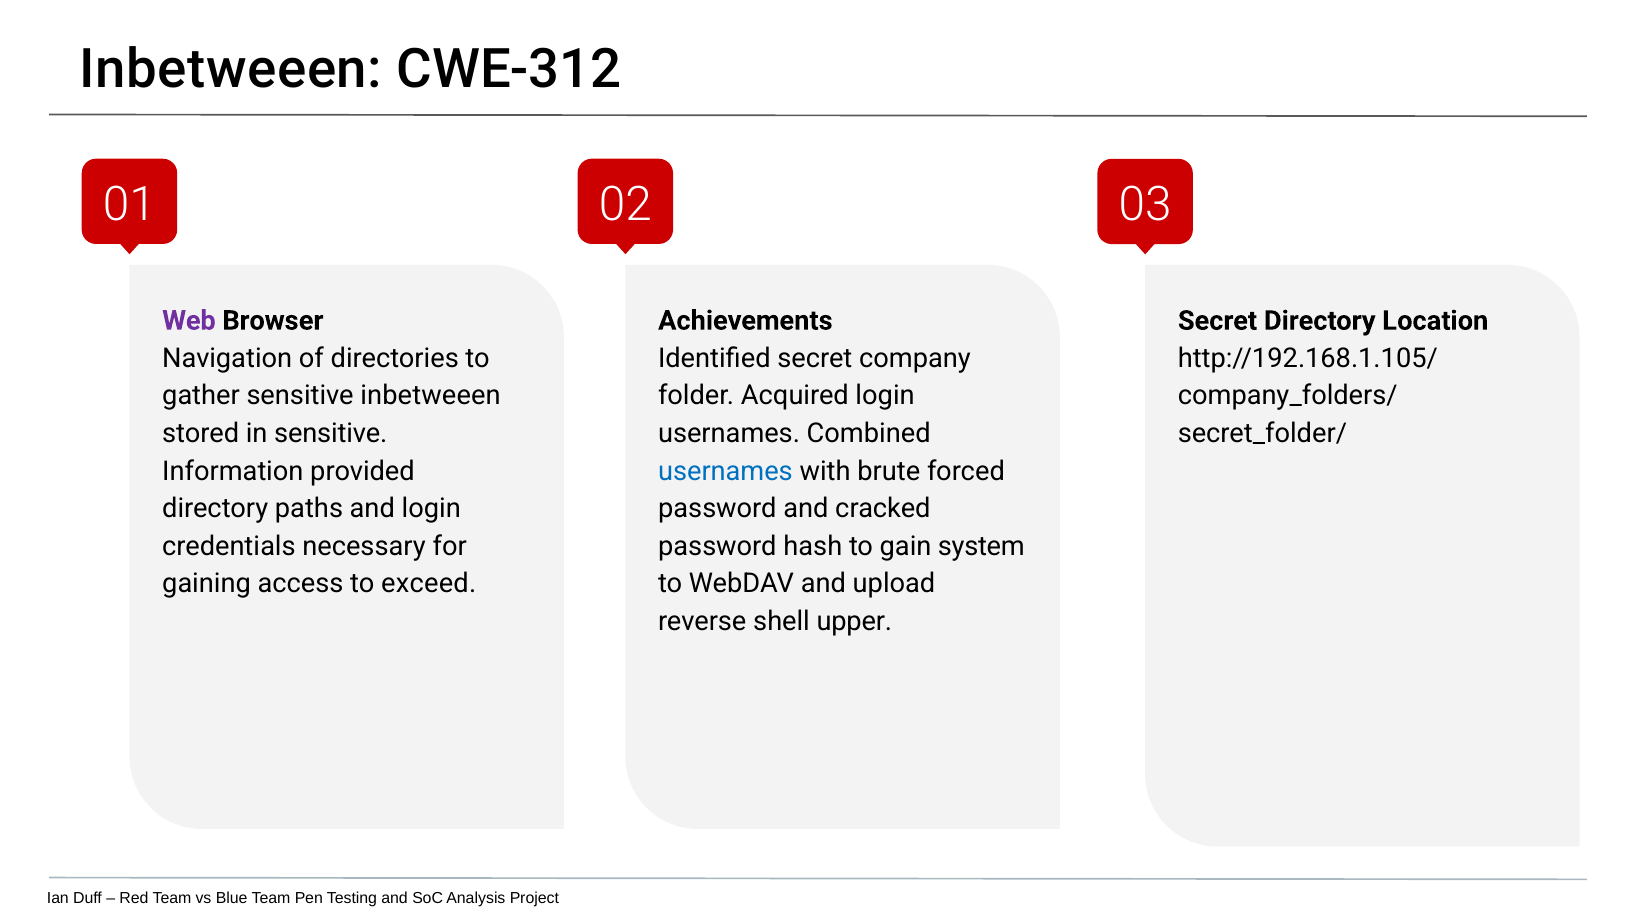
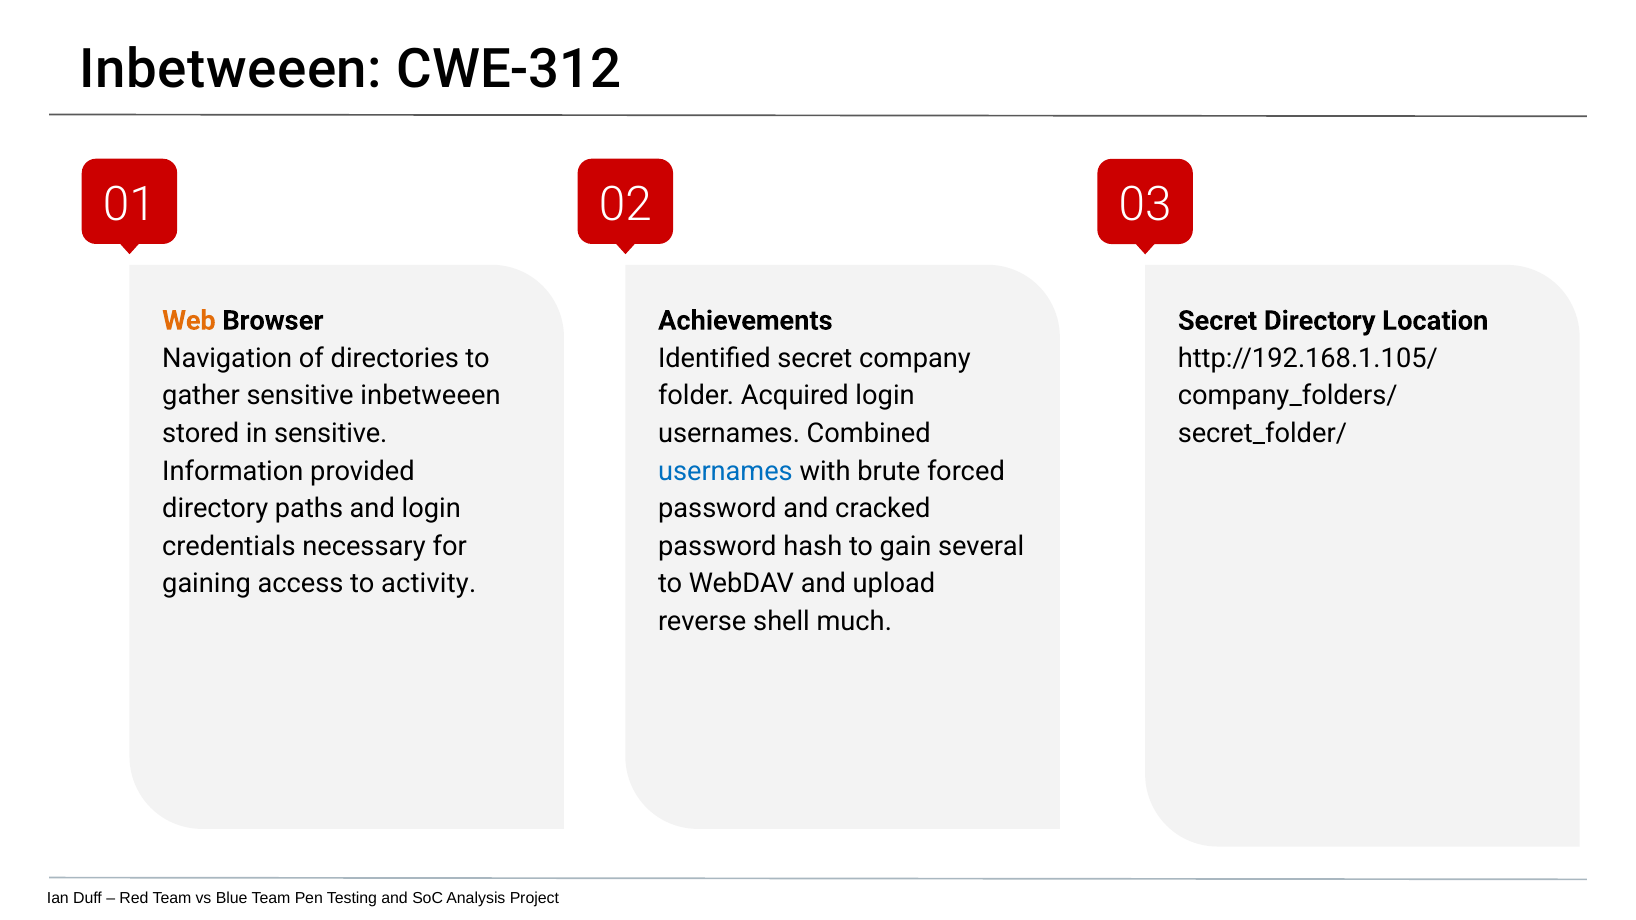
Web colour: purple -> orange (189, 321)
system: system -> several (981, 546)
exceed: exceed -> activity (429, 584)
upper: upper -> much (854, 622)
